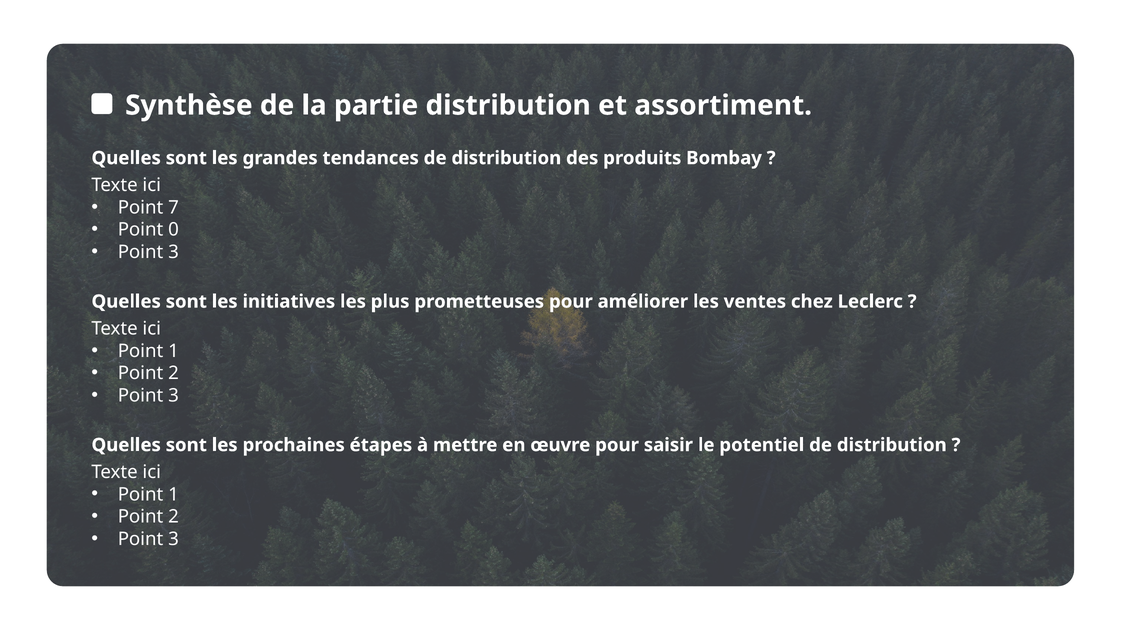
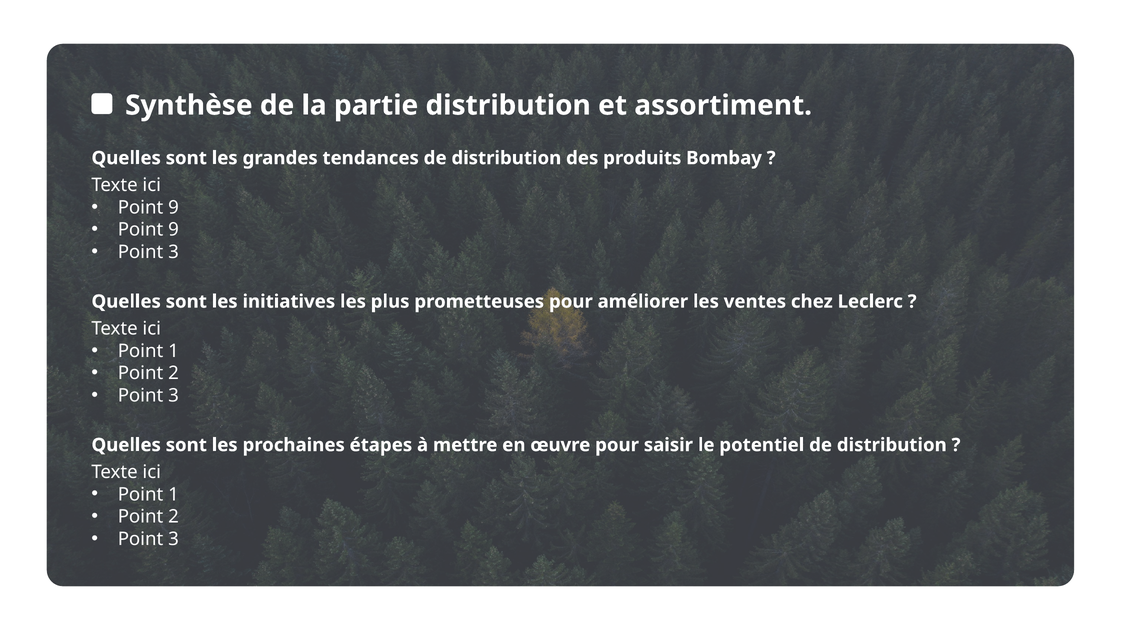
7: 7 -> 9 (173, 208)
0: 0 -> 9 (173, 230)
